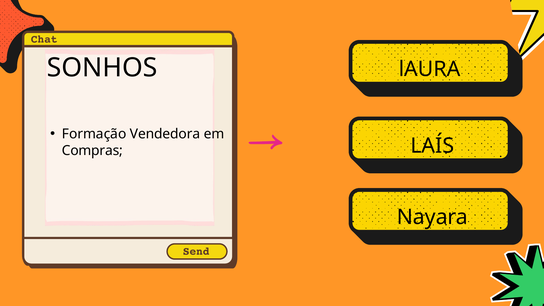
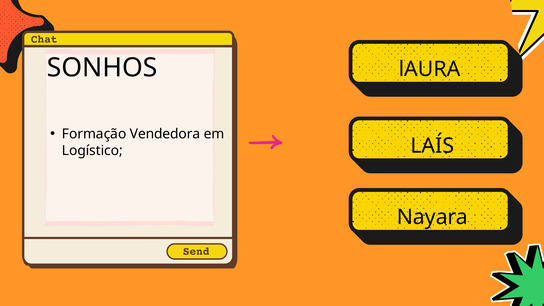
Compras: Compras -> Logístico (92, 150)
